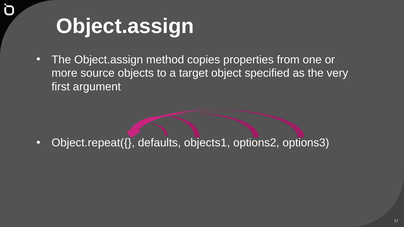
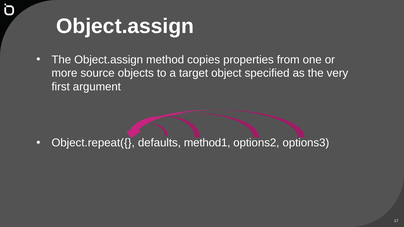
objects1: objects1 -> method1 (207, 143)
